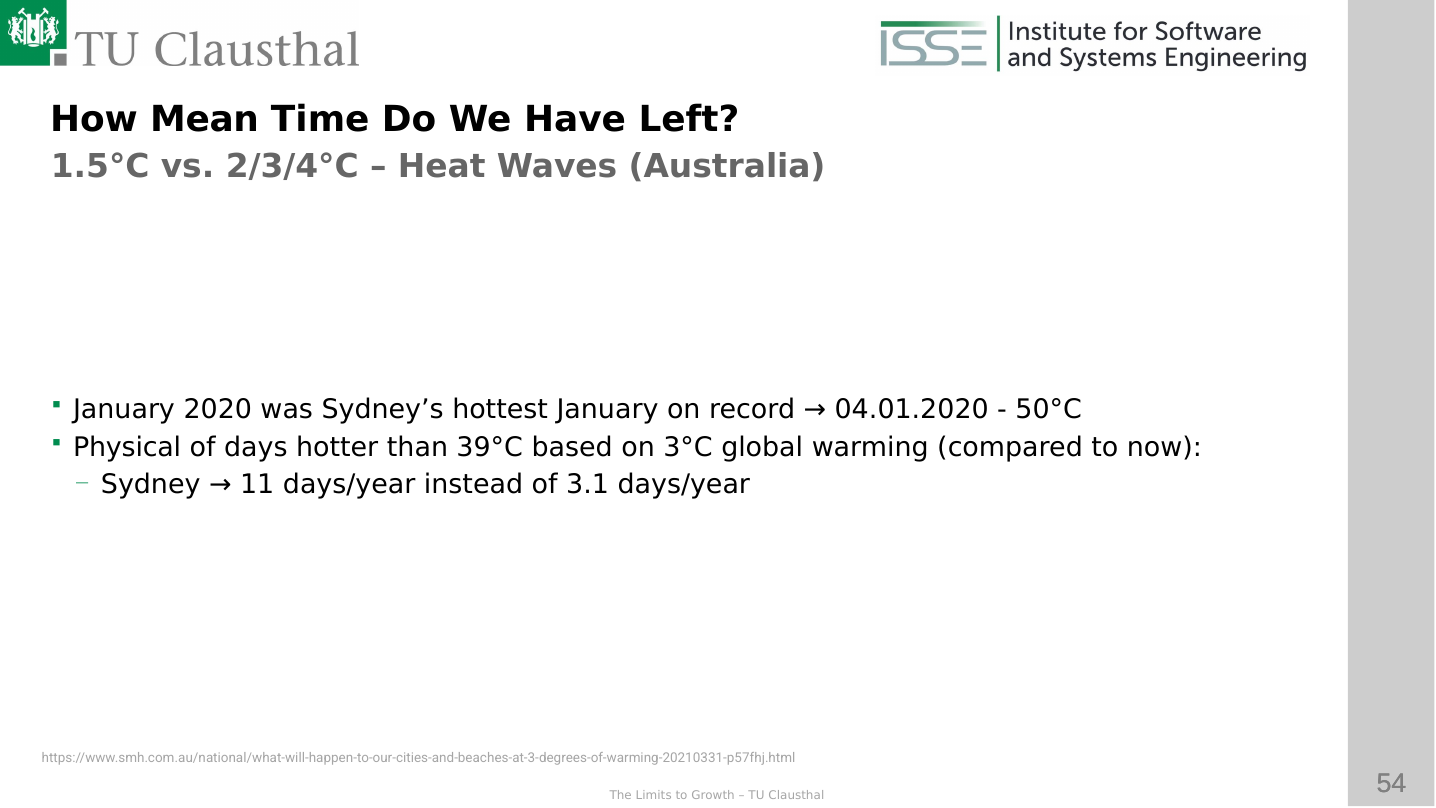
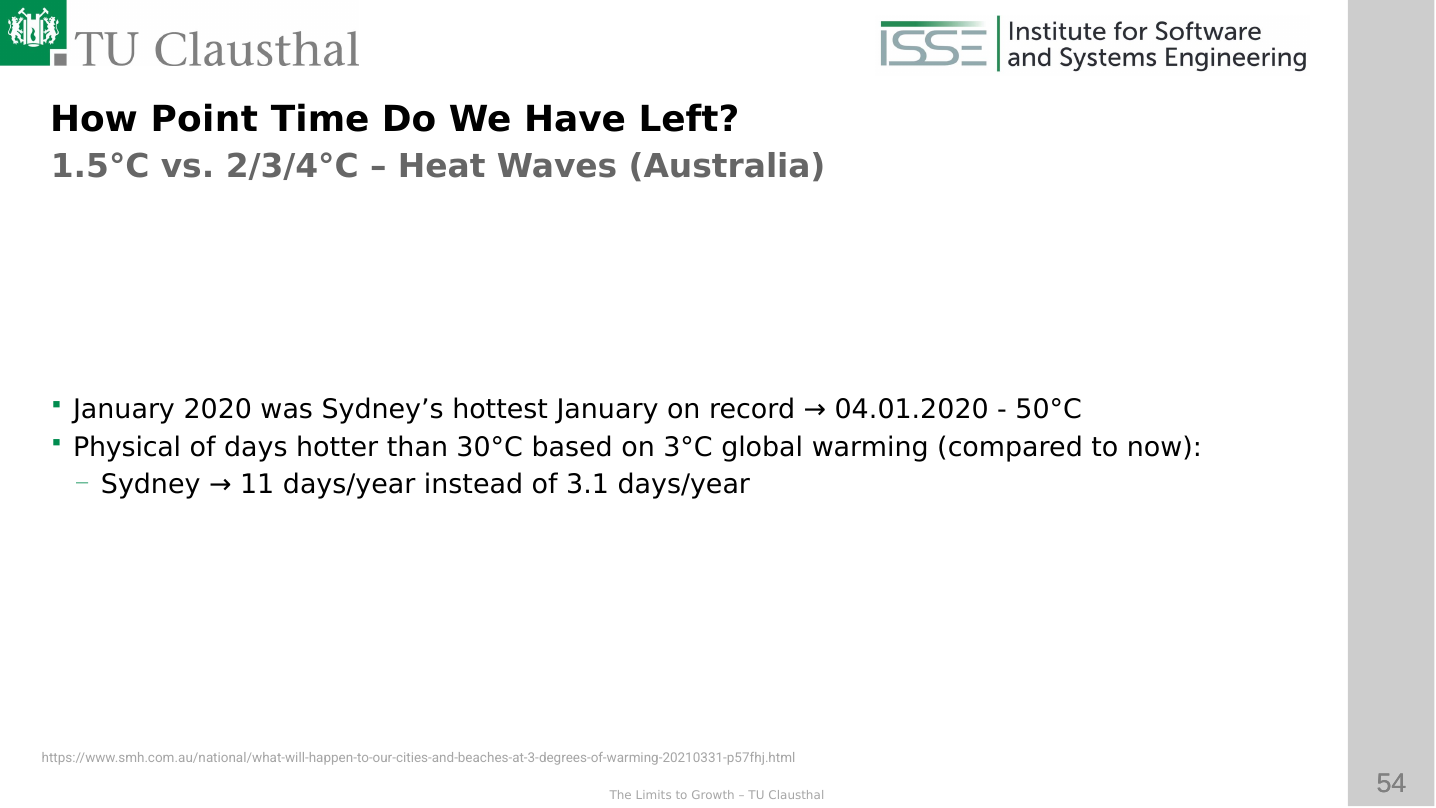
Mean: Mean -> Point (204, 119)
39°C: 39°C -> 30°C (490, 447)
